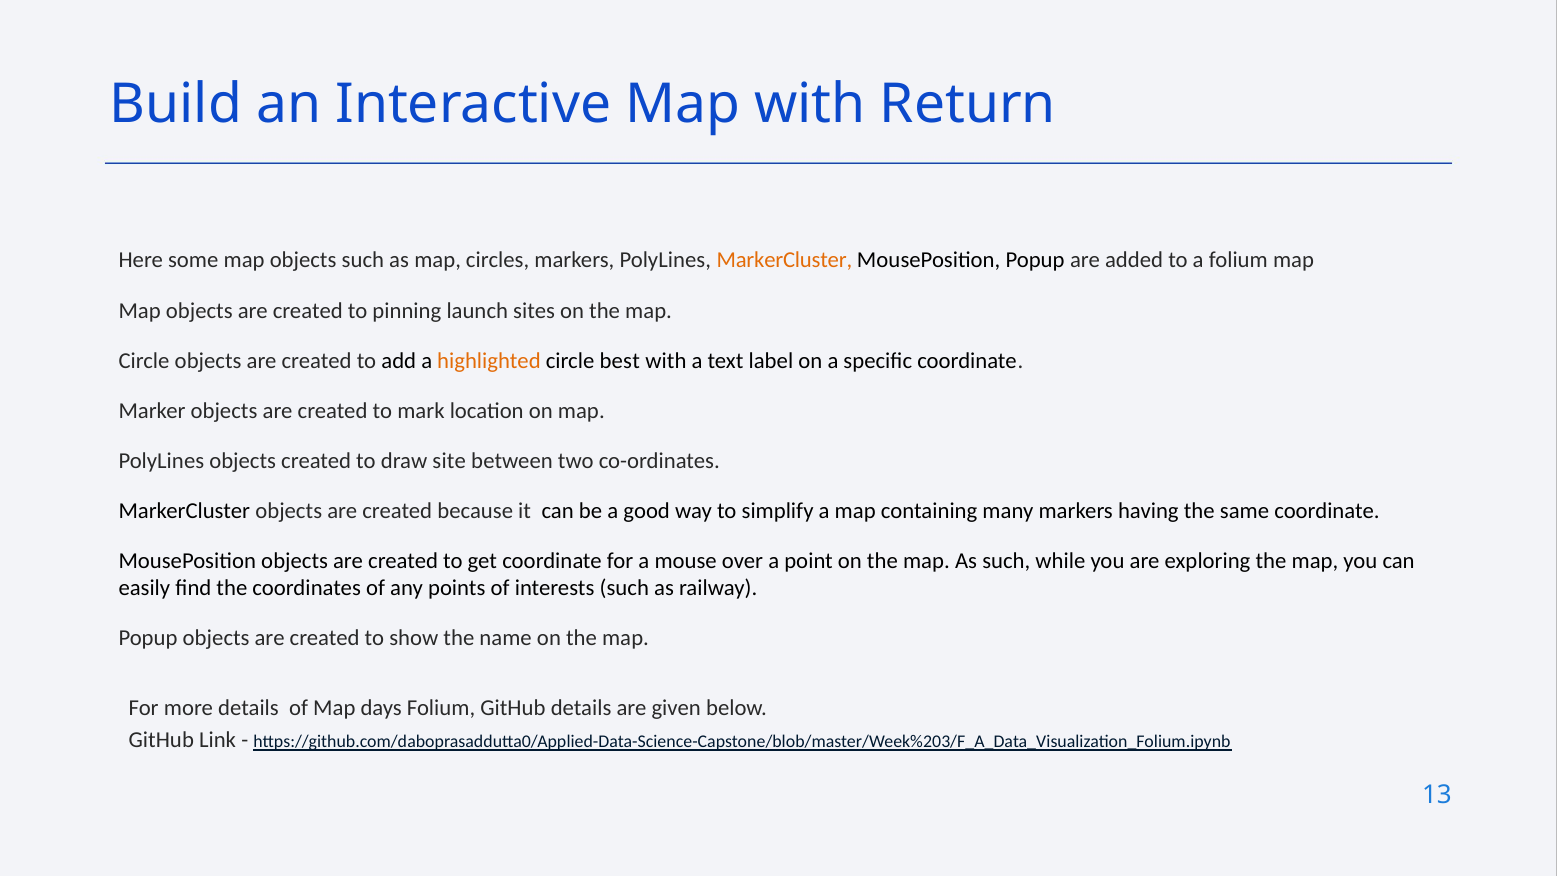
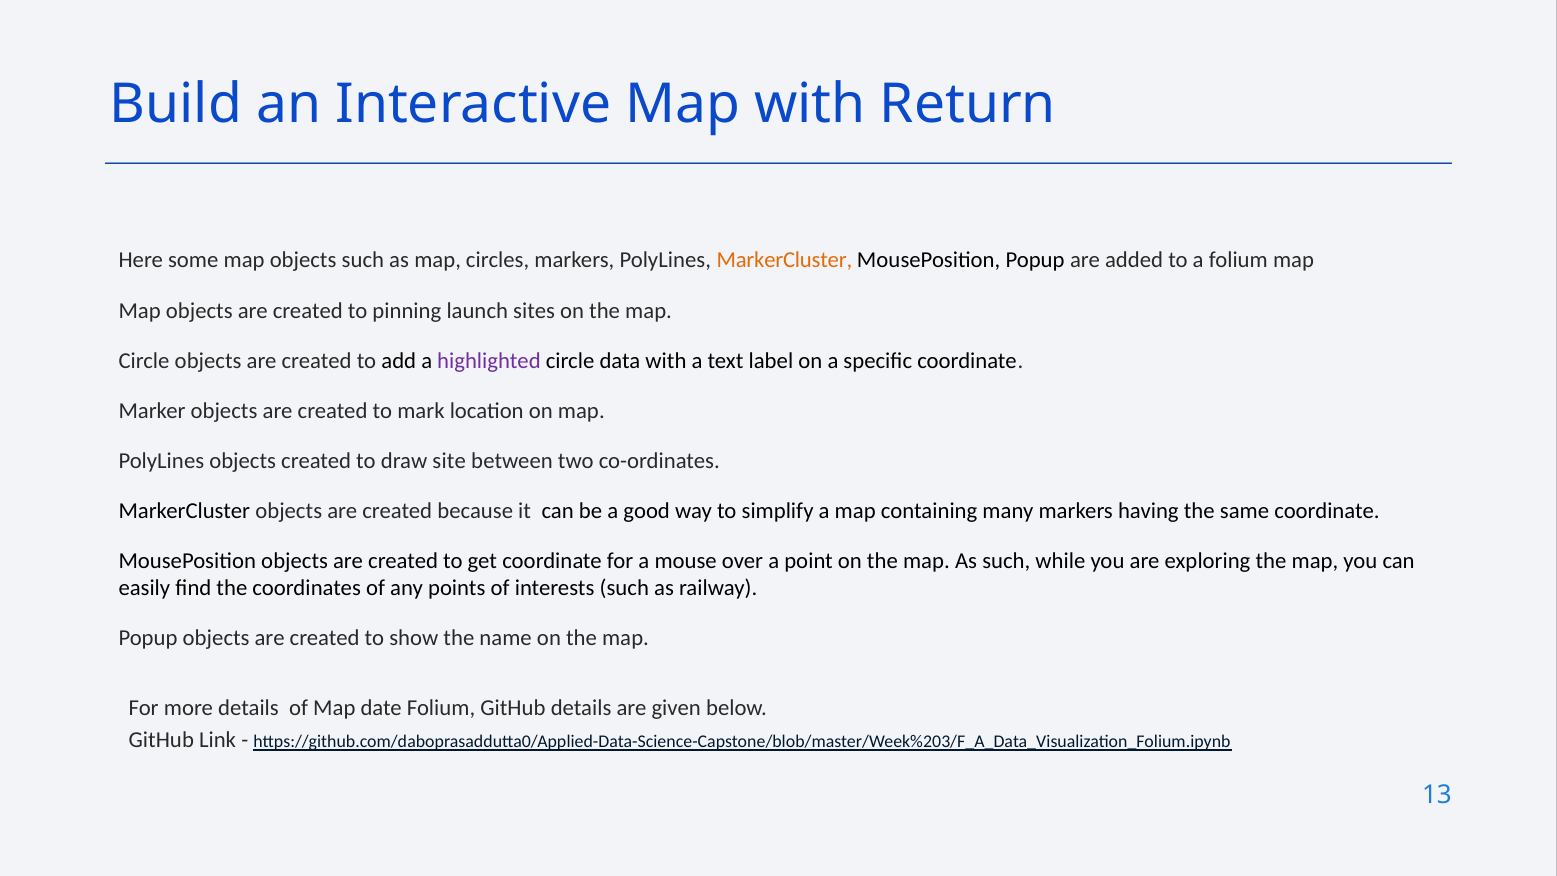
highlighted colour: orange -> purple (489, 360)
best: best -> data (620, 360)
days: days -> date (381, 708)
